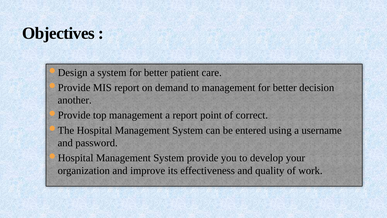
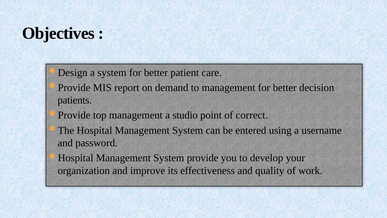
another: another -> patients (75, 100)
a report: report -> studio (185, 115)
